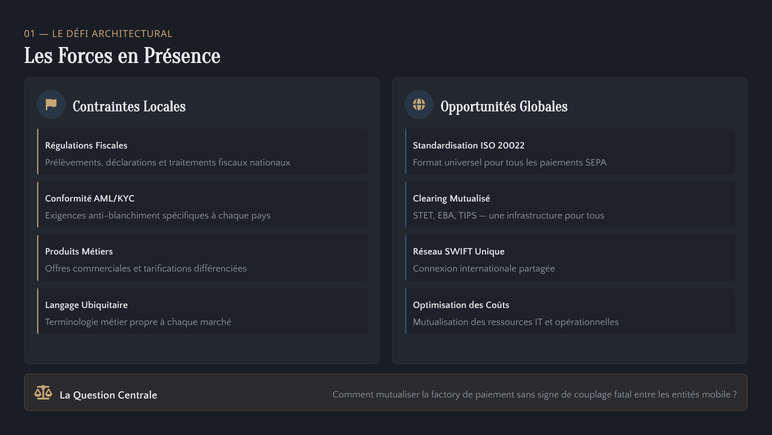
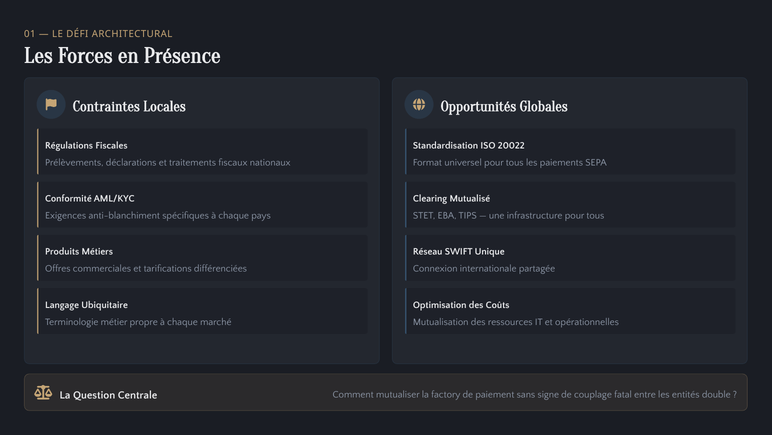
mobile: mobile -> double (716, 394)
